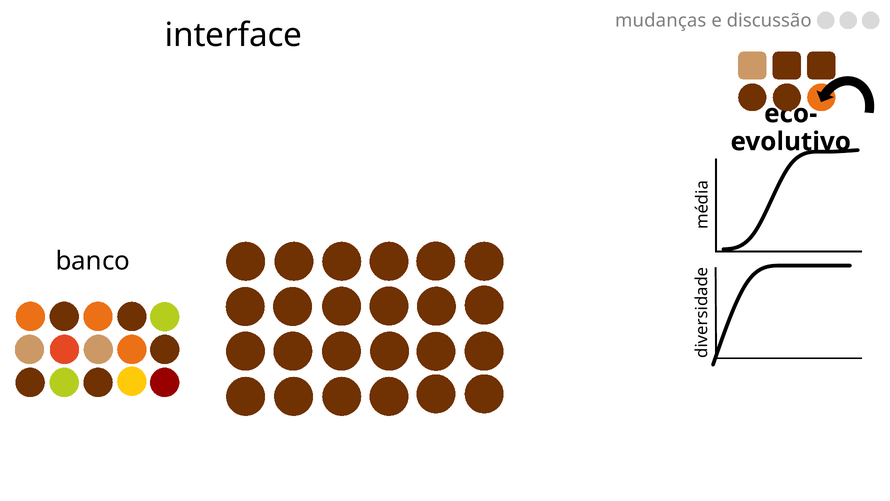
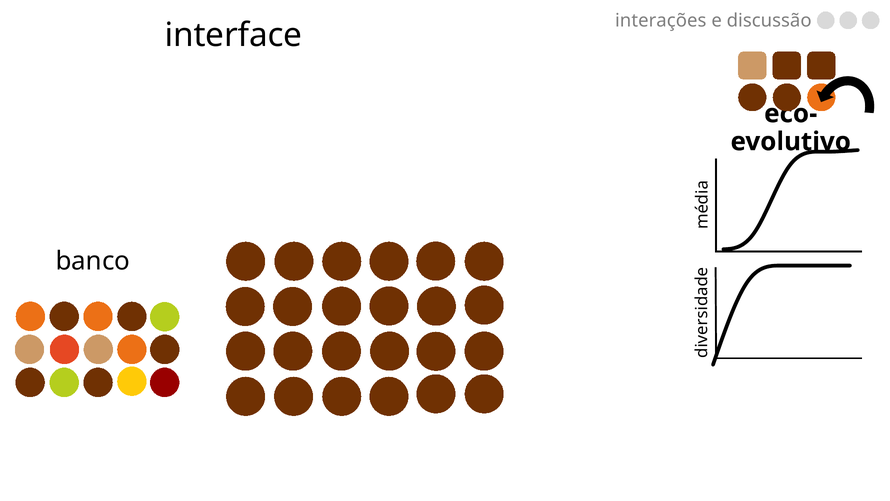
mudanças: mudanças -> interações (661, 21)
